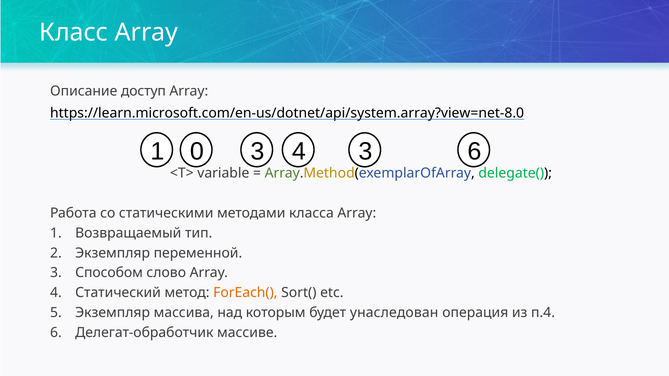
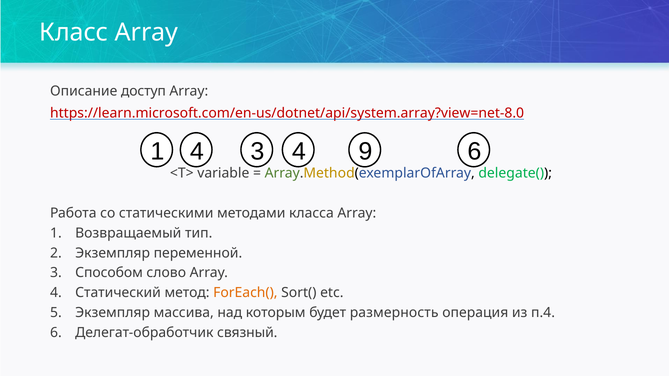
https://learn.microsoft.com/en-us/dotnet/api/system.array?view=net-8.0 colour: black -> red (287, 113)
1 0: 0 -> 4 (197, 152)
4 3: 3 -> 9 (365, 152)
унаследован: унаследован -> размерность (394, 313)
массиве: массиве -> связный (247, 333)
